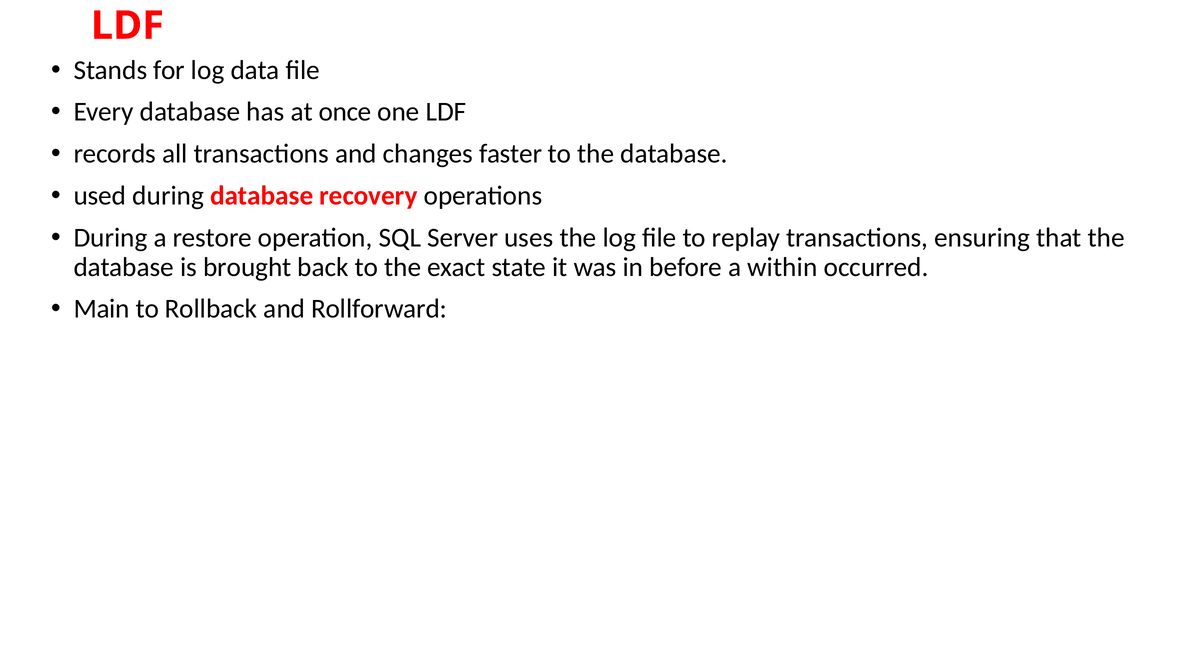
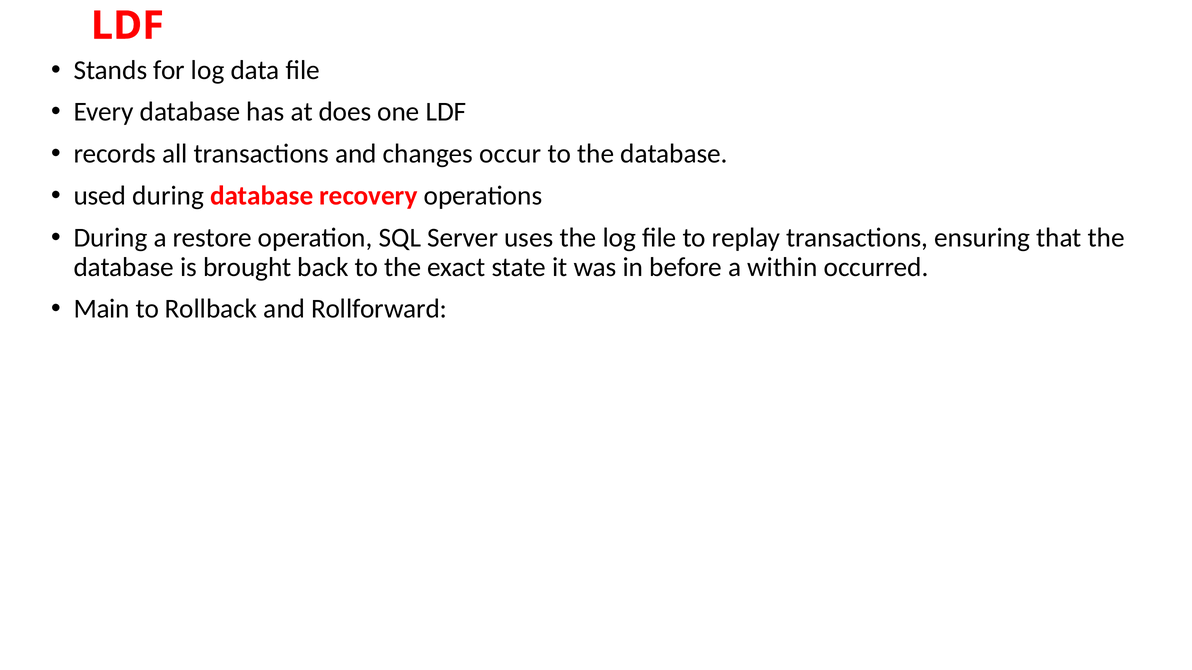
once: once -> does (345, 112)
faster: faster -> occur (510, 154)
